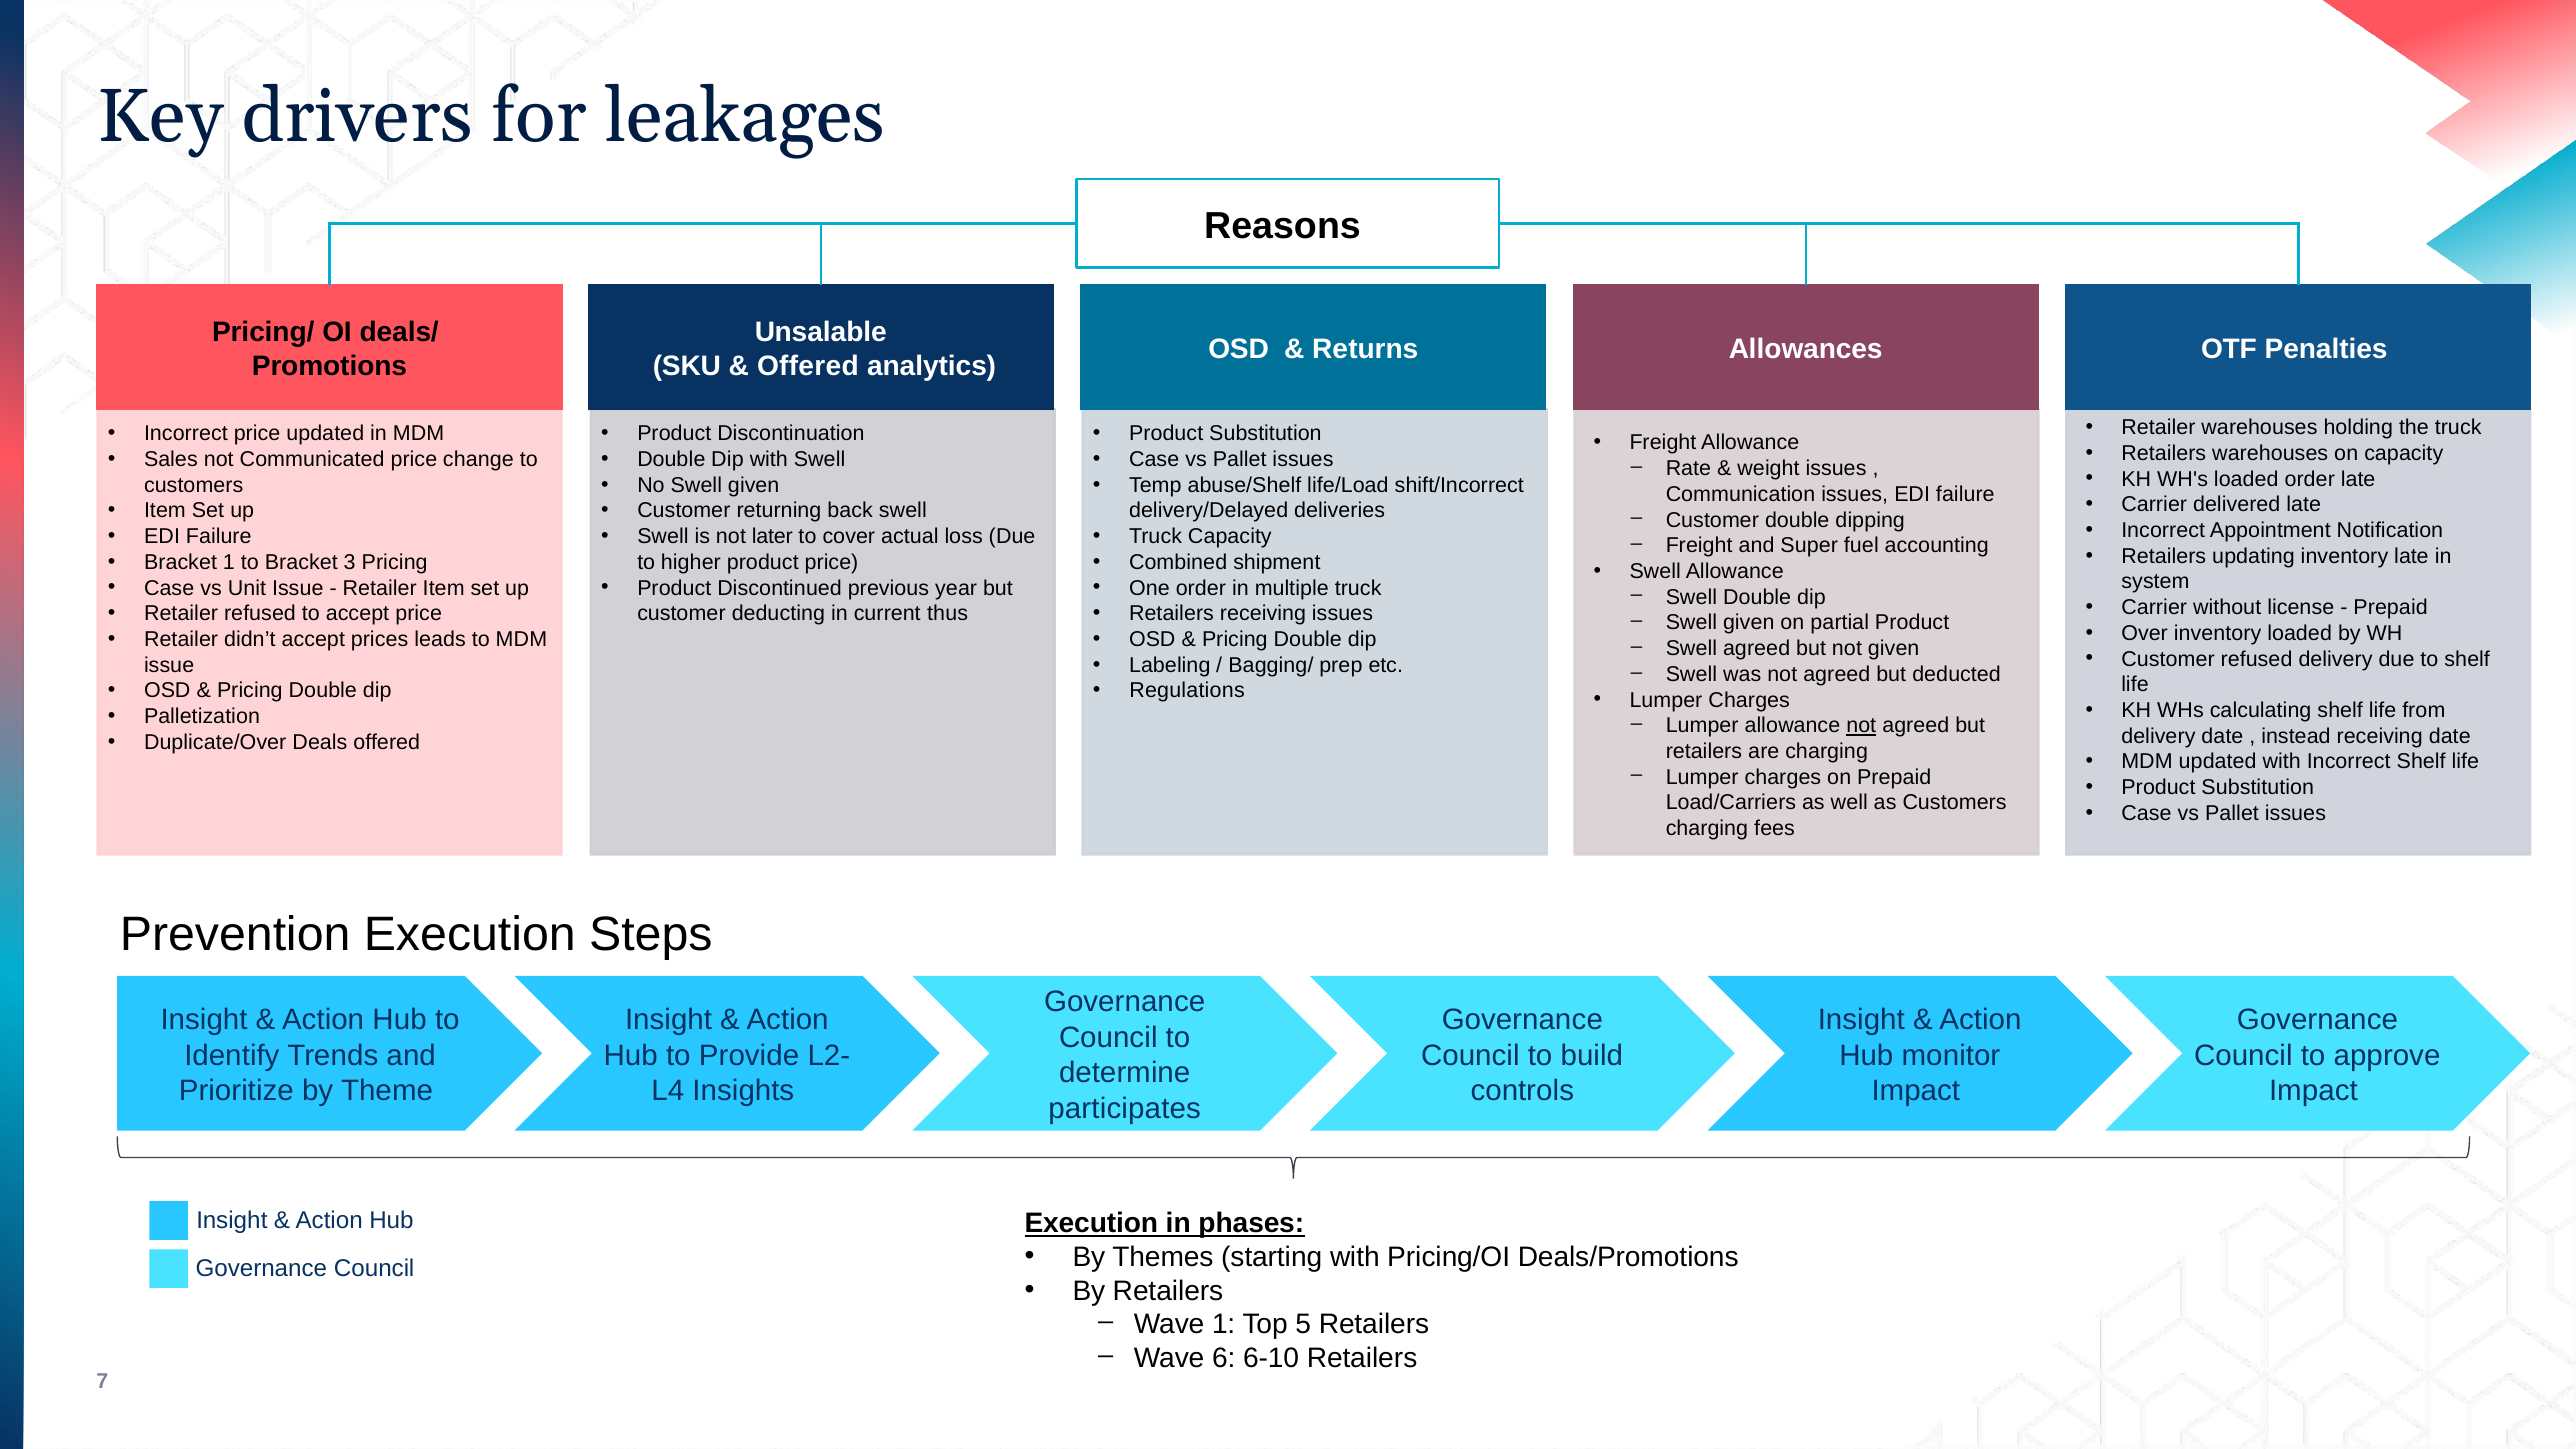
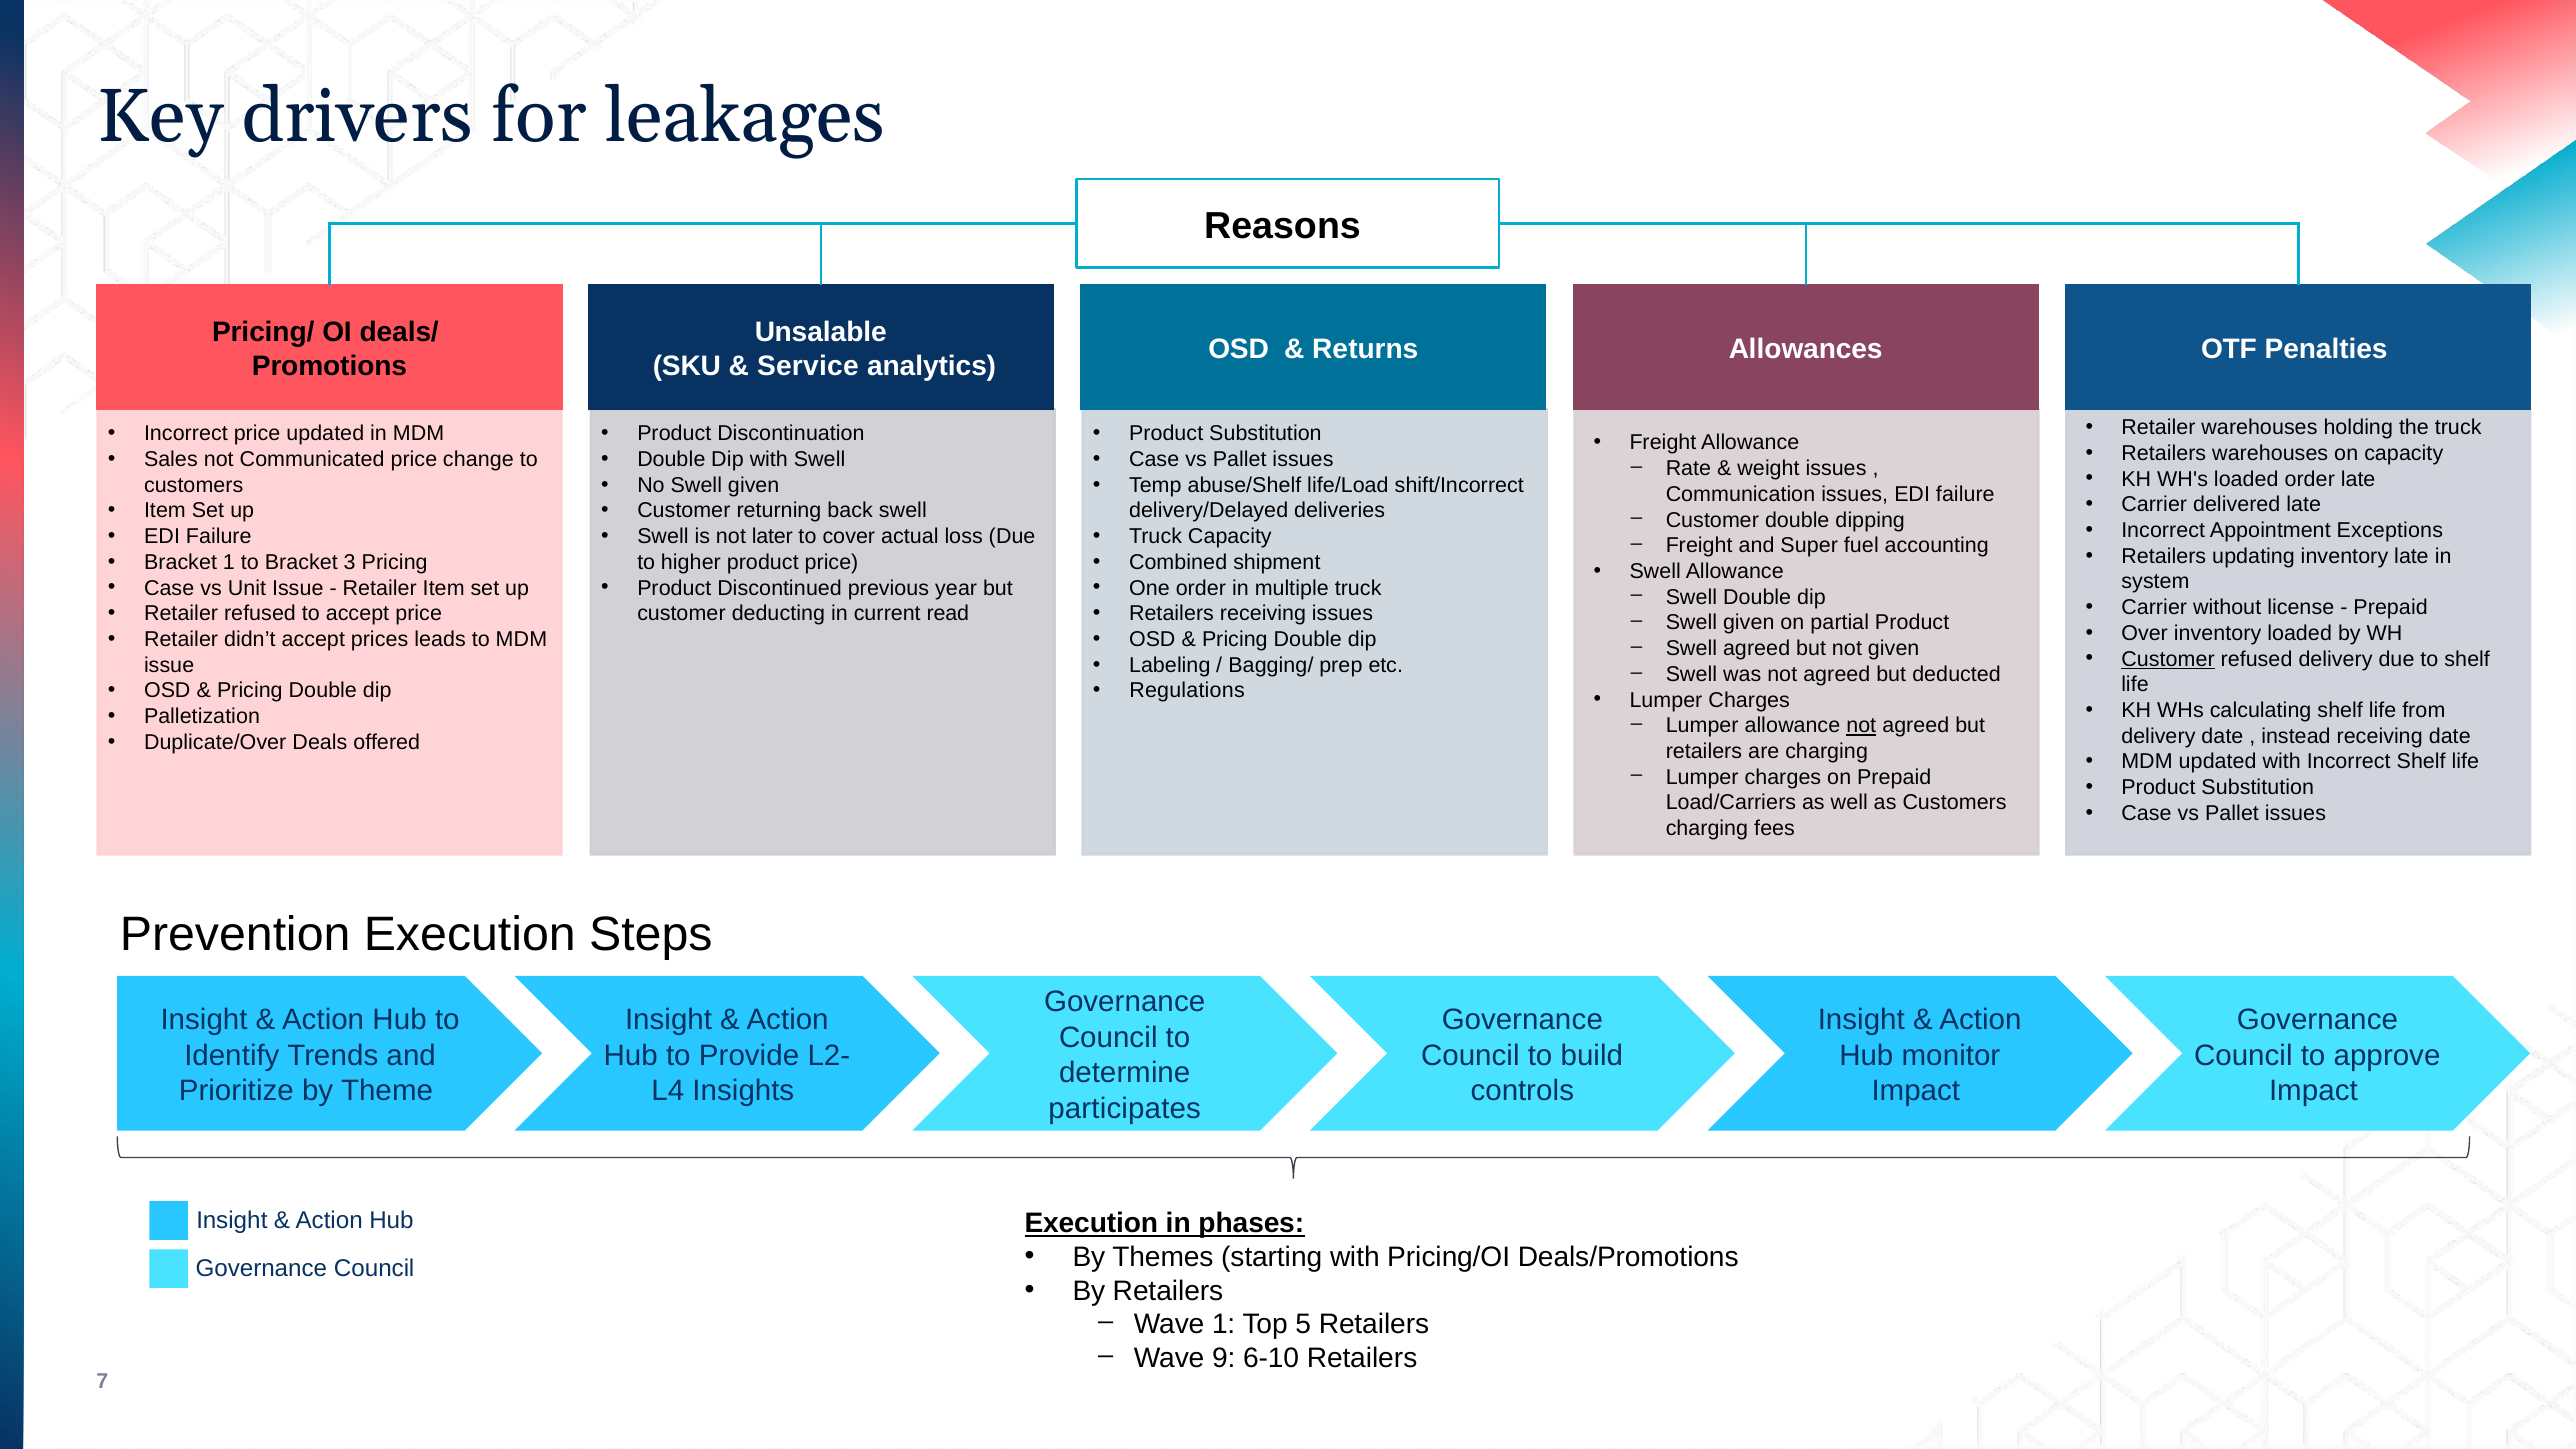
Offered: Offered -> Service (808, 366)
Notification: Notification -> Exceptions (2390, 530)
thus: thus -> read (948, 614)
Customer underline: none -> present (2168, 659)
6: 6 -> 9 (1224, 1358)
